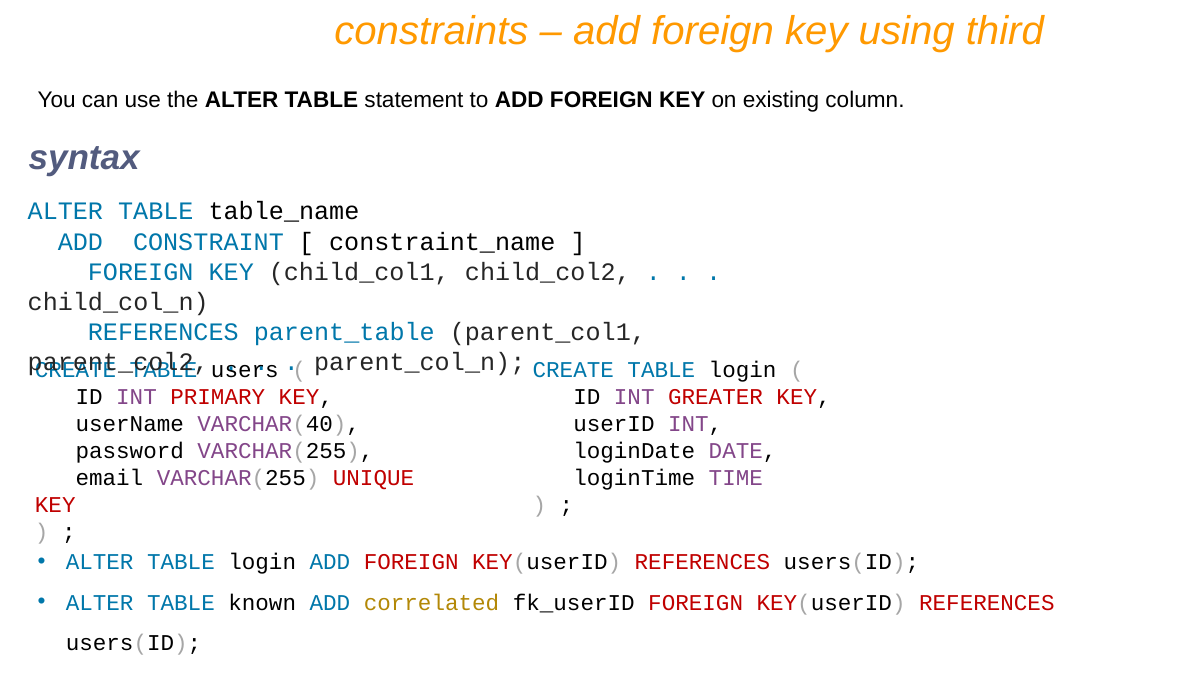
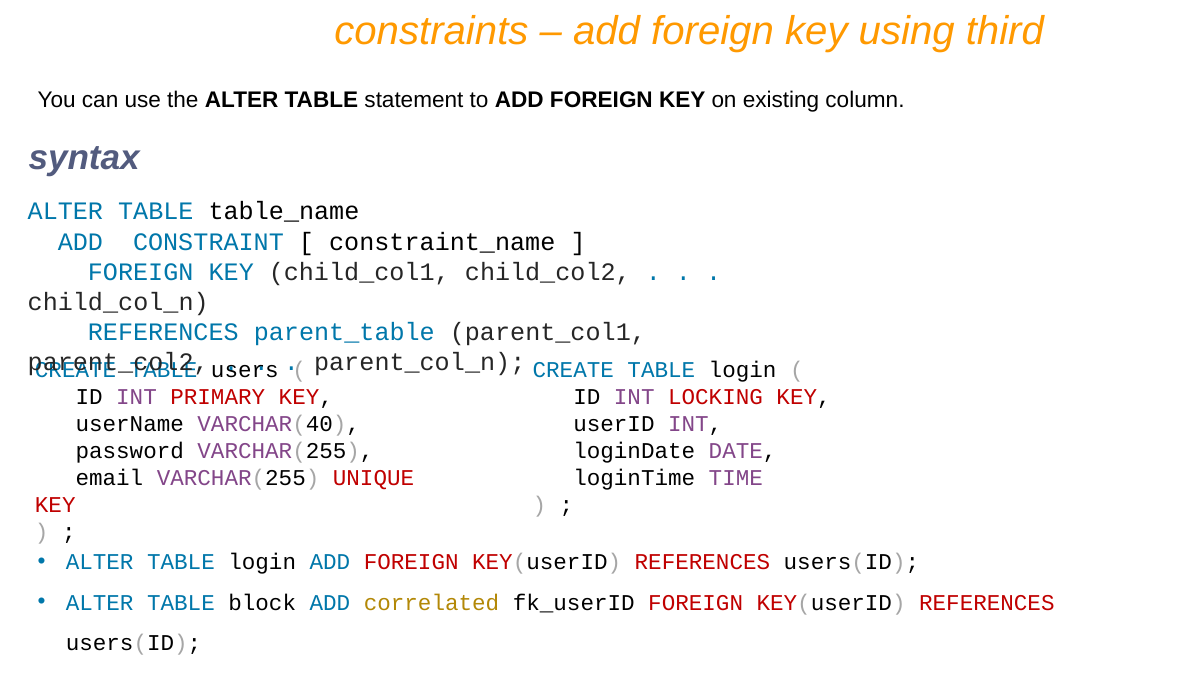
GREATER: GREATER -> LOCKING (716, 397)
known: known -> block (262, 603)
